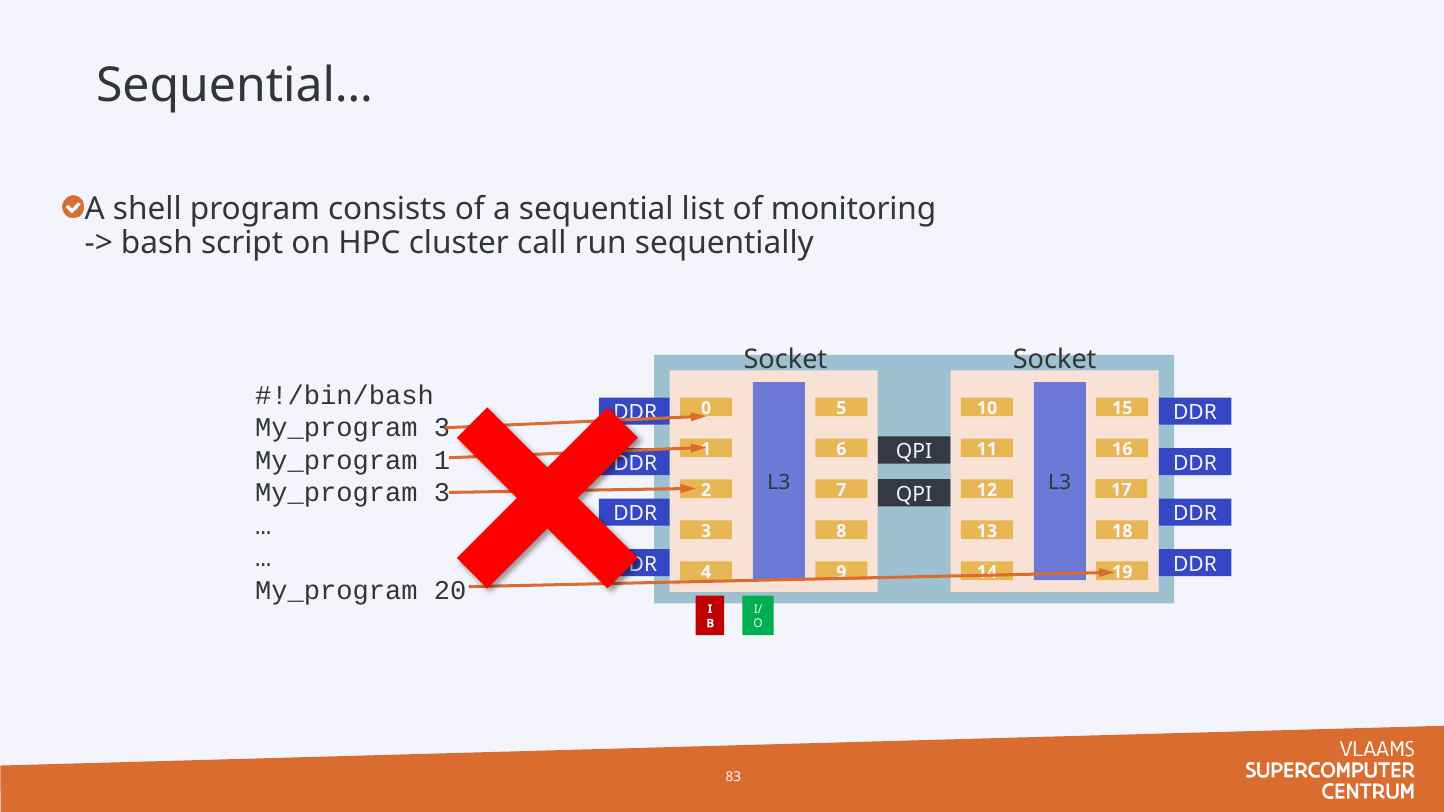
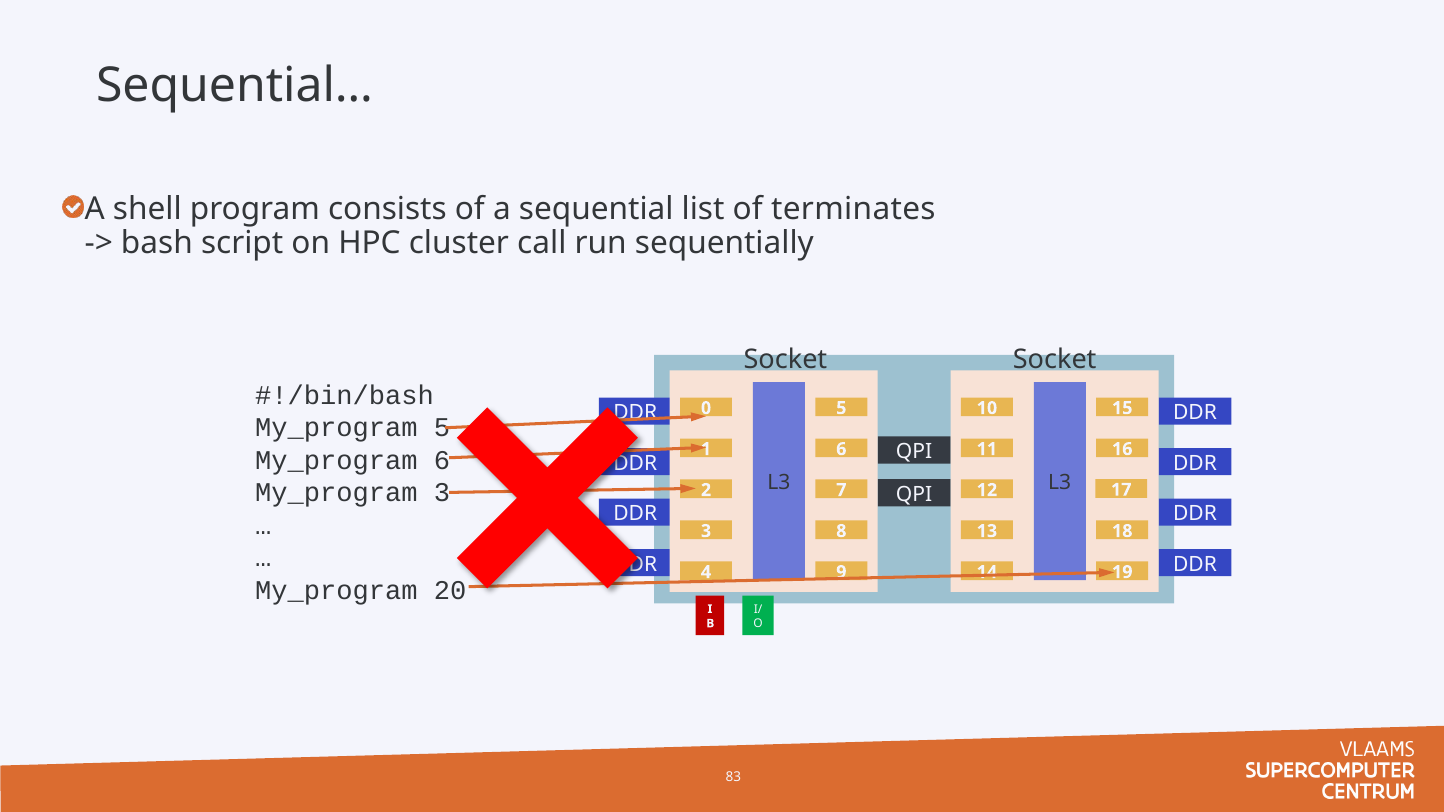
monitoring: monitoring -> terminates (853, 209)
3: 3 -> 5 (442, 428)
My_program 1: 1 -> 6 (442, 460)
